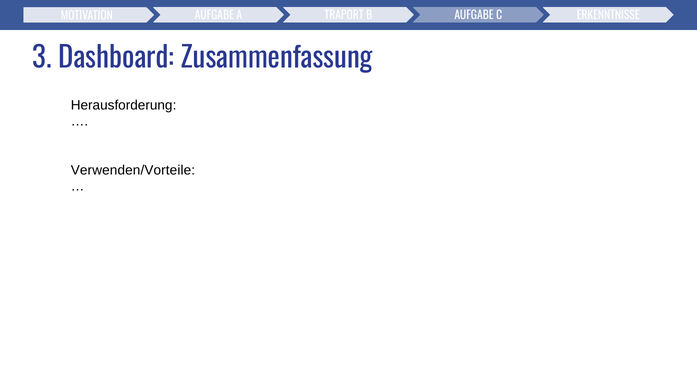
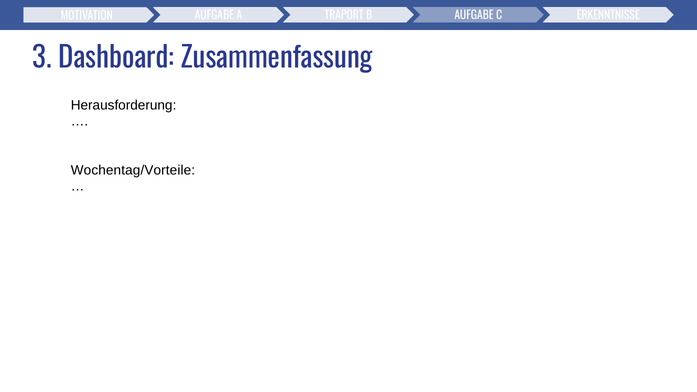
Verwenden/Vorteile: Verwenden/Vorteile -> Wochentag/Vorteile (133, 170)
